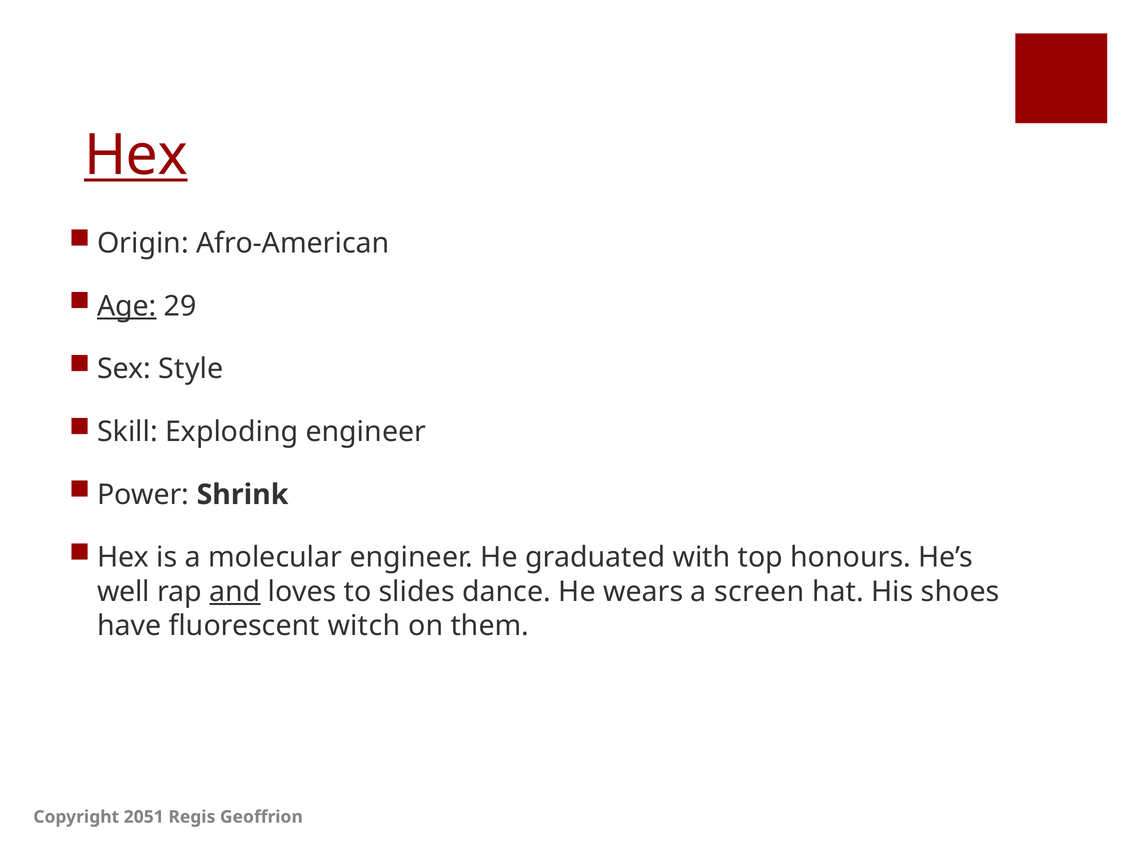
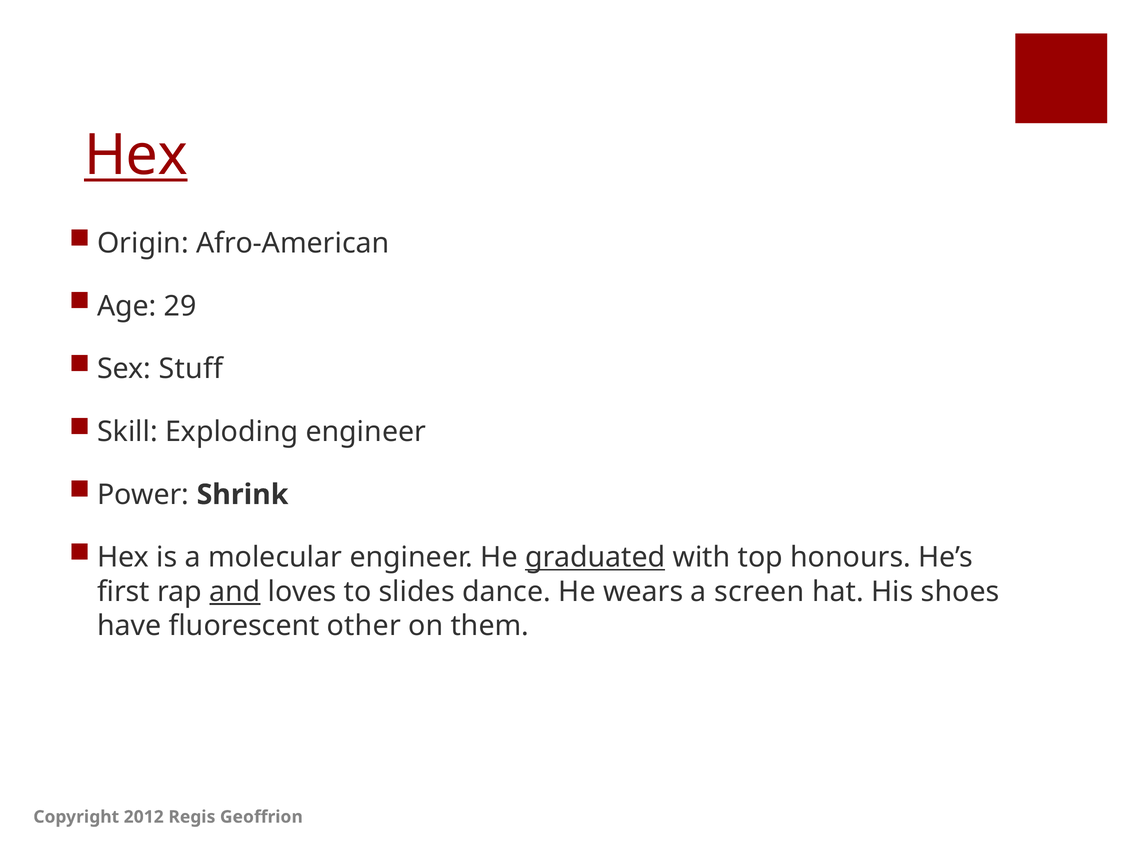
Age underline: present -> none (127, 306)
Style: Style -> Stuff (191, 369)
graduated underline: none -> present (595, 558)
well: well -> first (123, 592)
witch: witch -> other (364, 626)
2051: 2051 -> 2012 (144, 817)
